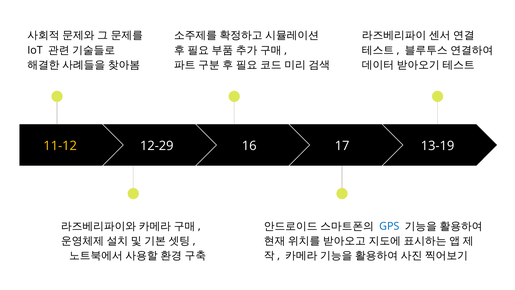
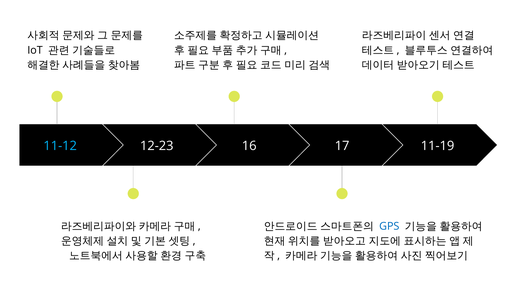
11-12 colour: yellow -> light blue (60, 146)
12-29: 12-29 -> 12-23 (157, 146)
13-19: 13-19 -> 11-19 (438, 146)
